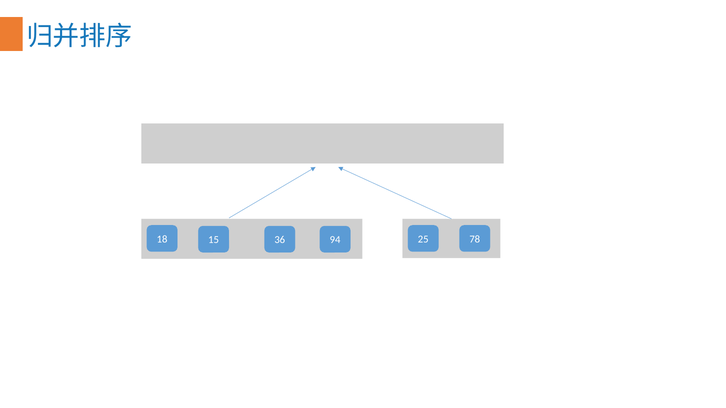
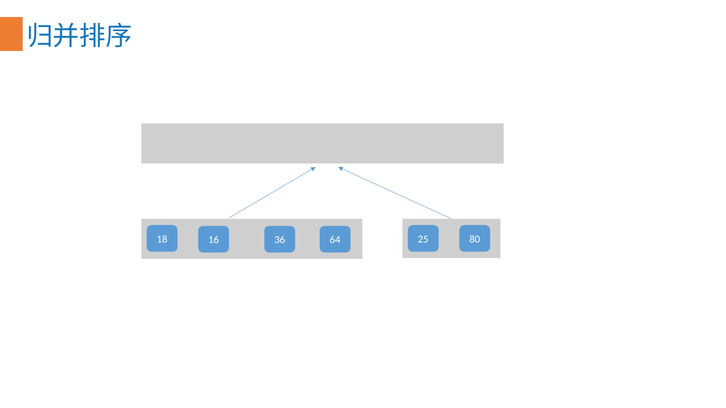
15: 15 -> 16 (214, 240)
94: 94 -> 64 (335, 240)
78: 78 -> 80 (475, 239)
